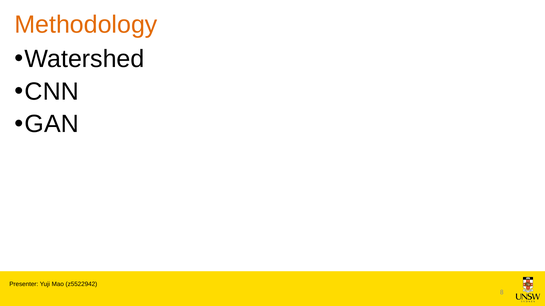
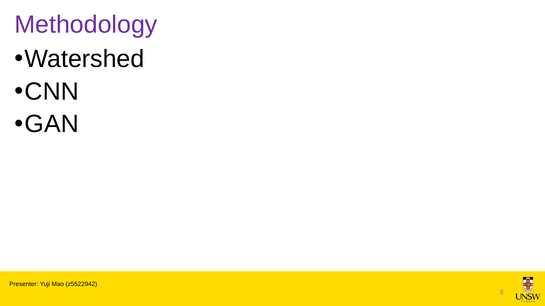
Methodology colour: orange -> purple (86, 25)
